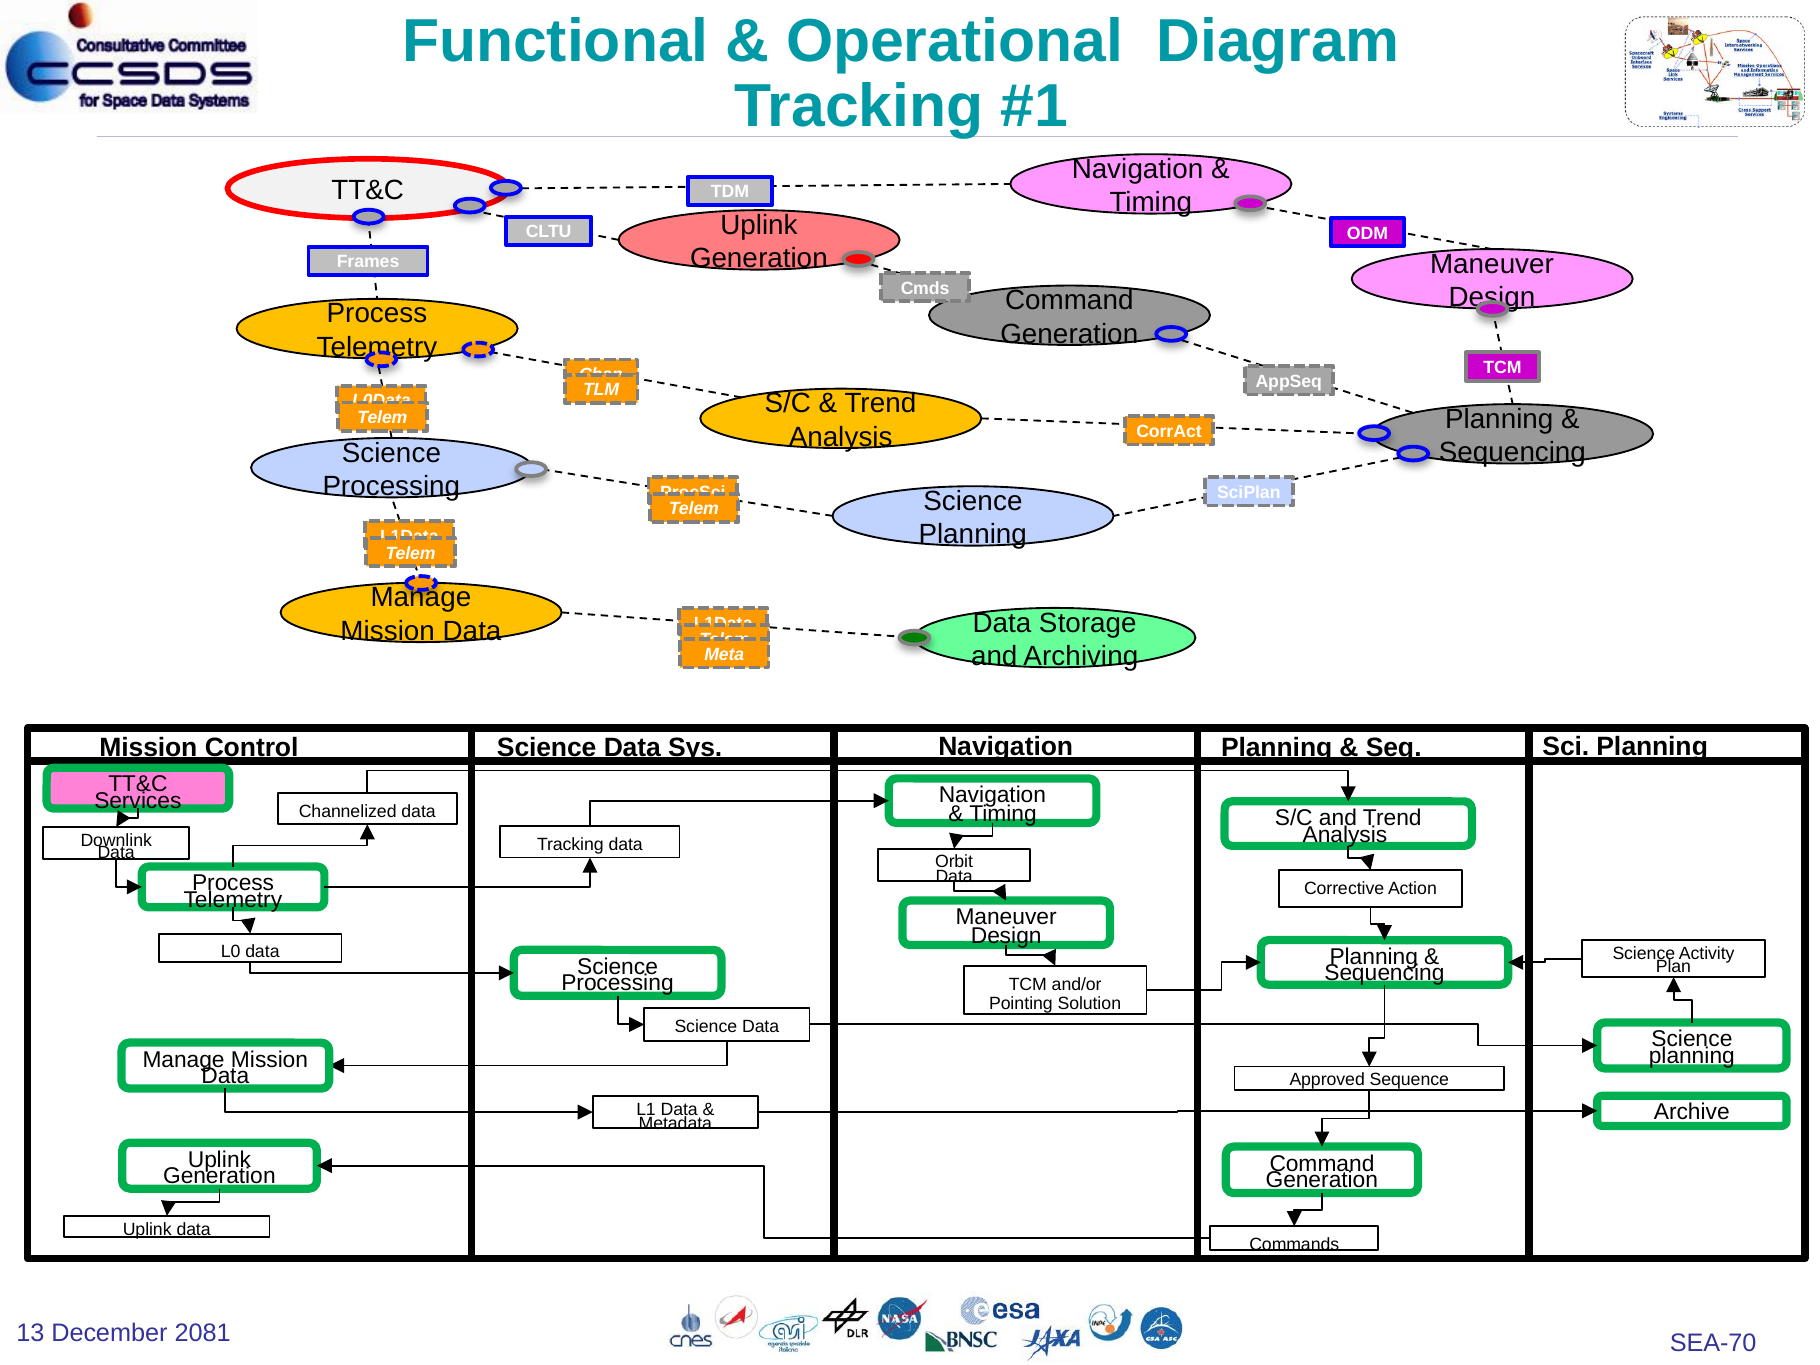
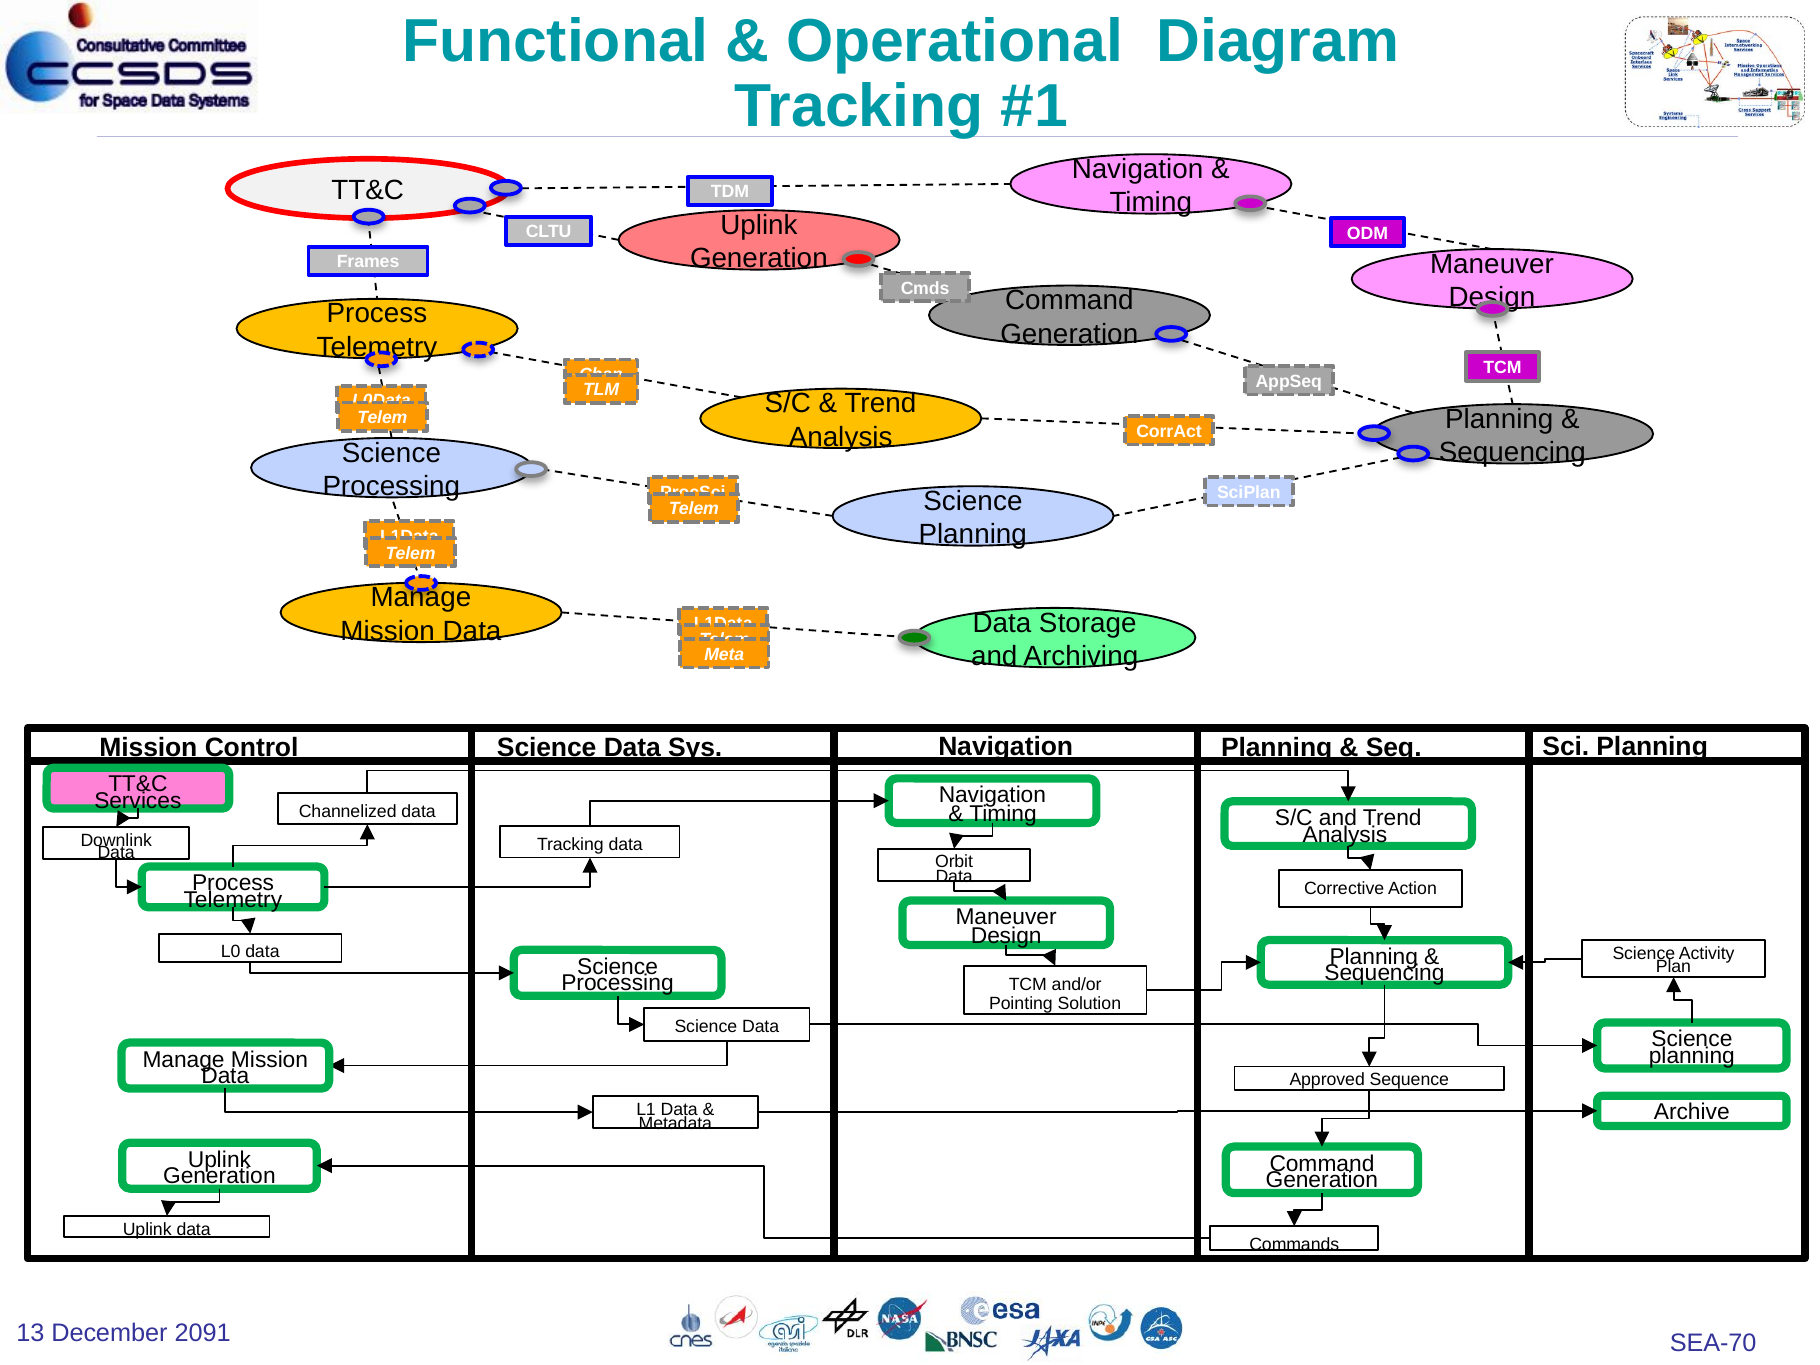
2081: 2081 -> 2091 (203, 1333)
